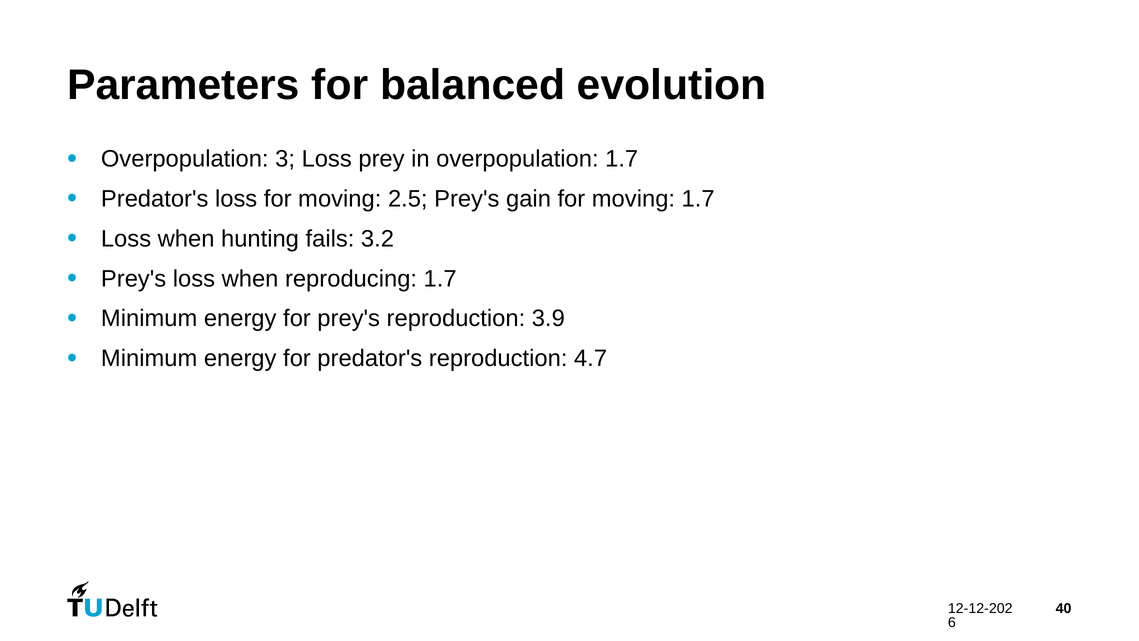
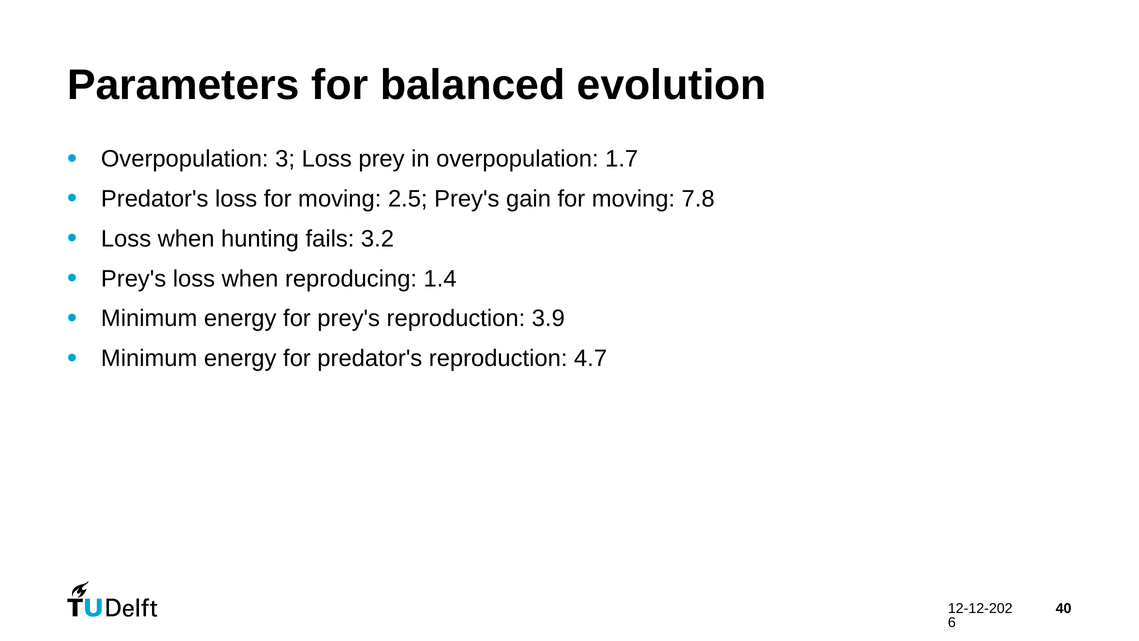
moving 1.7: 1.7 -> 7.8 (698, 199)
reproducing 1.7: 1.7 -> 1.4 (440, 279)
